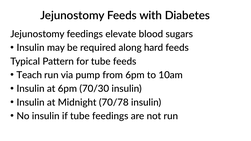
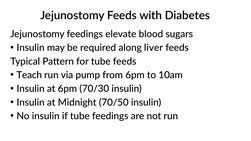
hard: hard -> liver (153, 48)
70/78: 70/78 -> 70/50 (114, 103)
